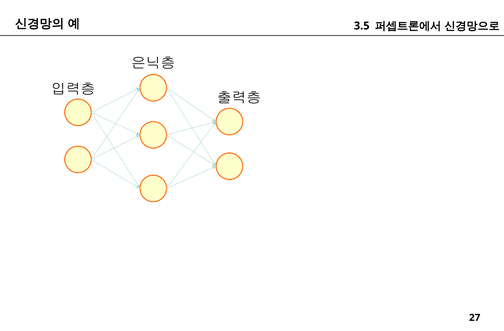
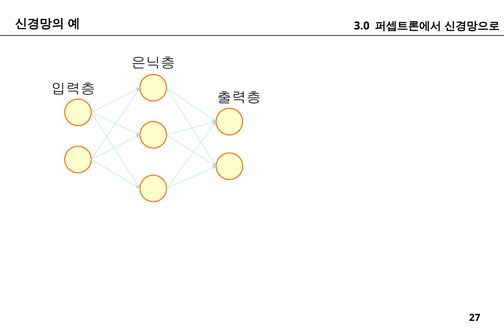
3.5: 3.5 -> 3.0 (362, 26)
